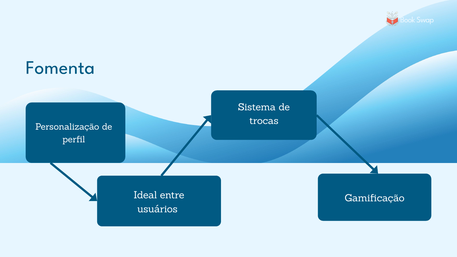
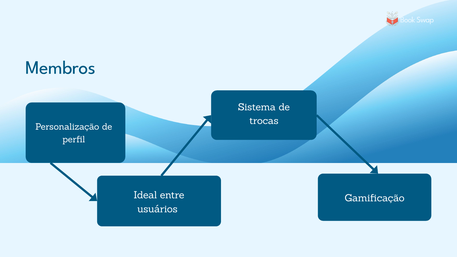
Fomenta: Fomenta -> Membros (60, 68)
